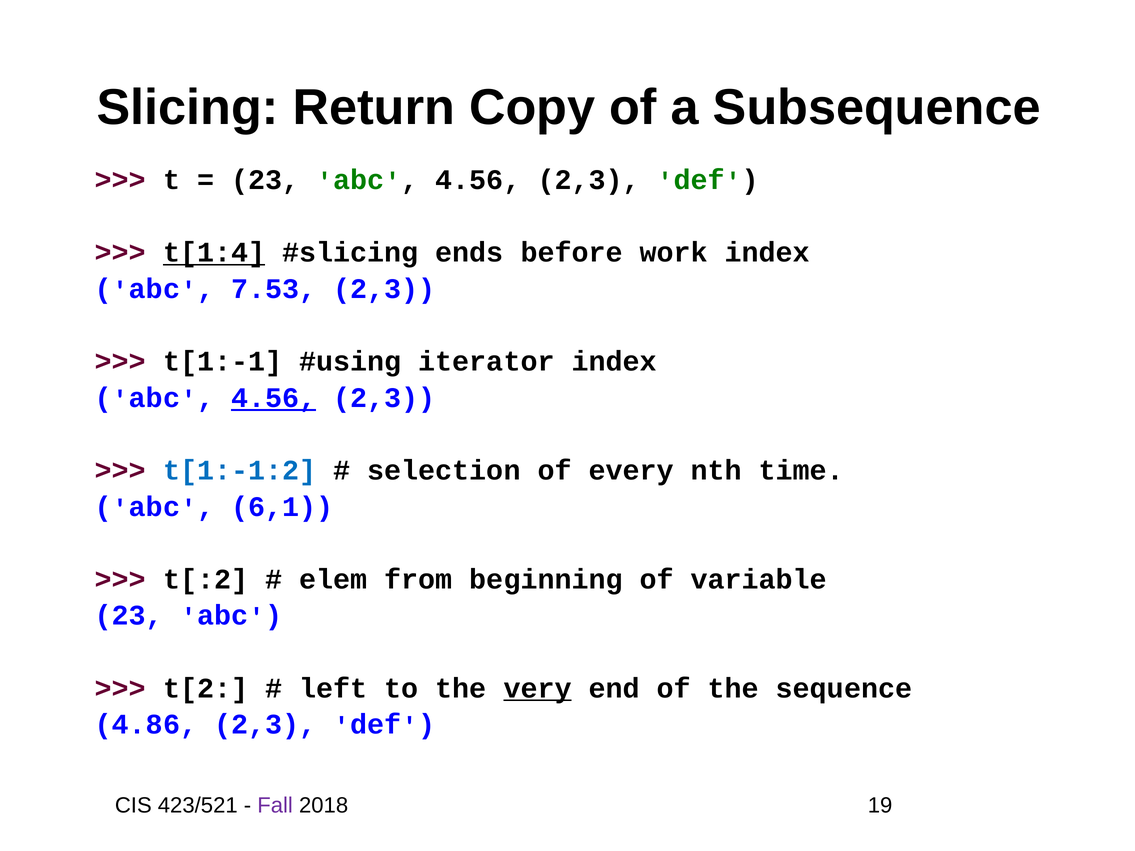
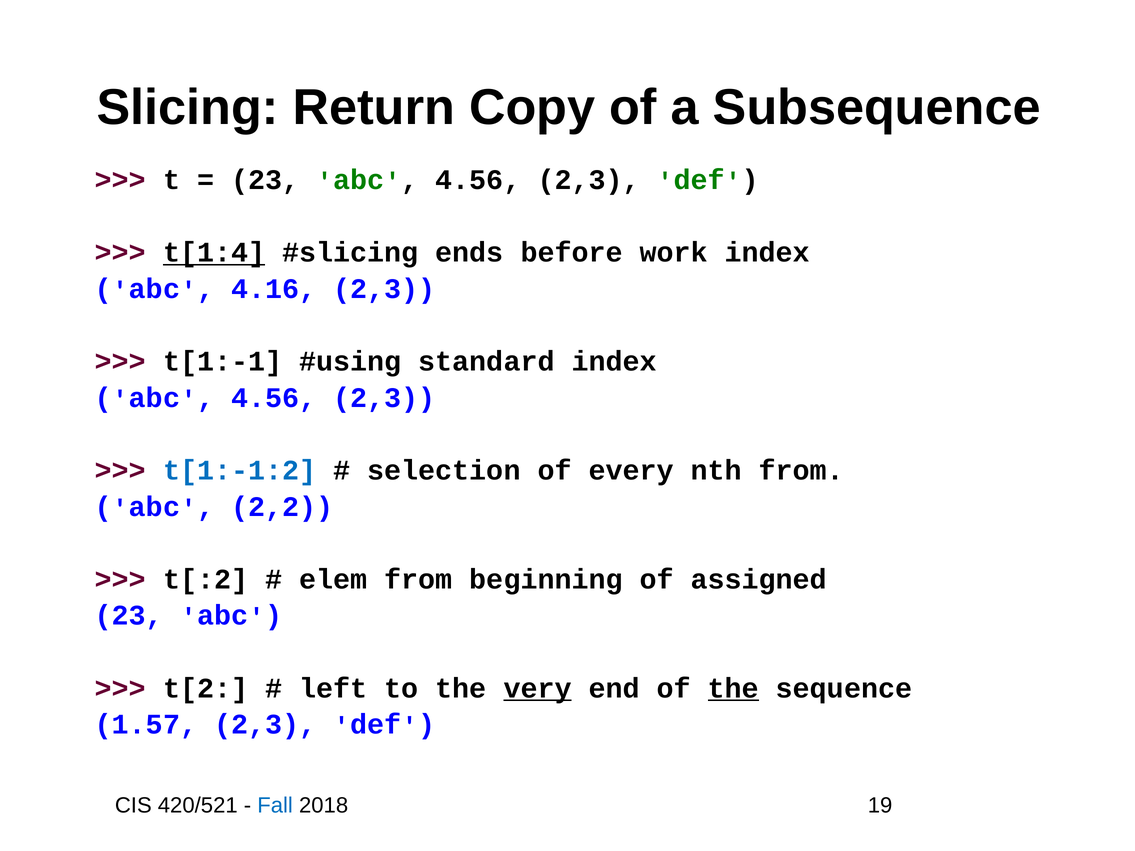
7.53: 7.53 -> 4.16 (274, 289)
iterator: iterator -> standard (486, 362)
4.56 underline: present -> none (274, 398)
nth time: time -> from (801, 471)
6,1: 6,1 -> 2,2 (282, 507)
variable: variable -> assigned (759, 579)
the underline: none -> present (733, 688)
4.86: 4.86 -> 1.57 (146, 725)
423/521: 423/521 -> 420/521 (198, 805)
Fall colour: purple -> blue (275, 805)
